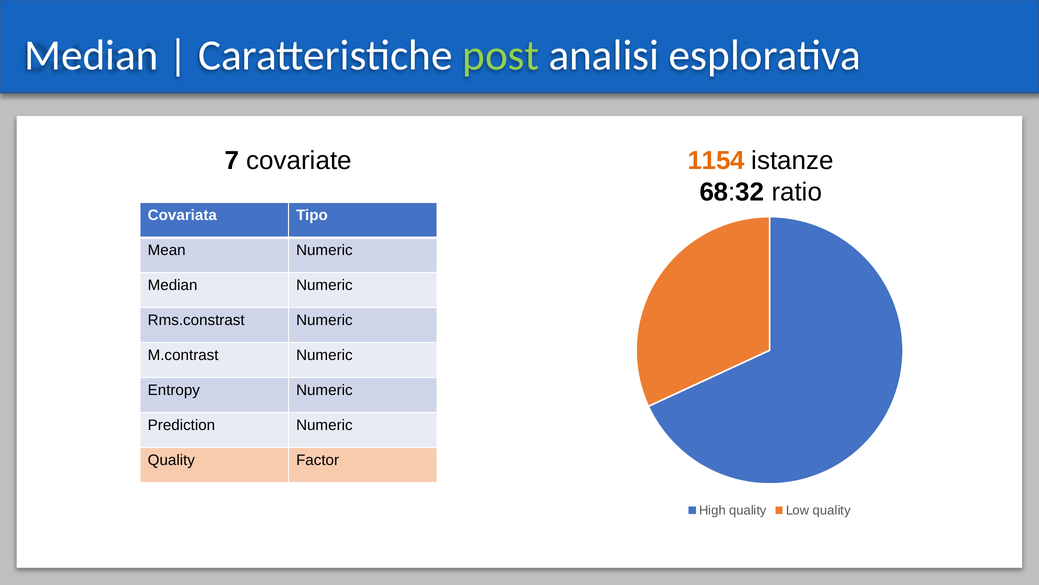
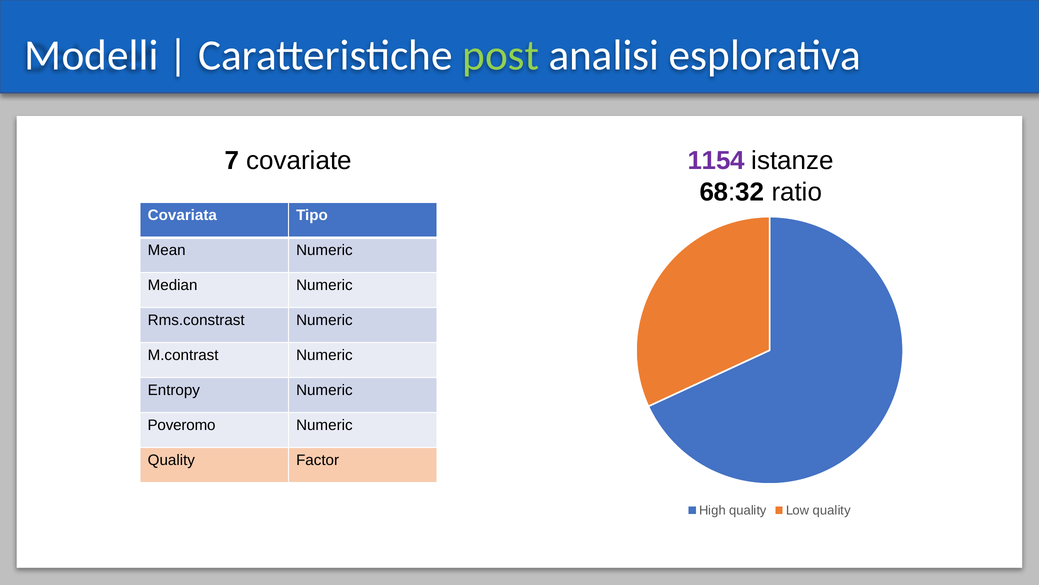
Median: Median -> Modelli (92, 56)
1154 colour: orange -> purple (716, 161)
Prediction: Prediction -> Poveromo (182, 425)
